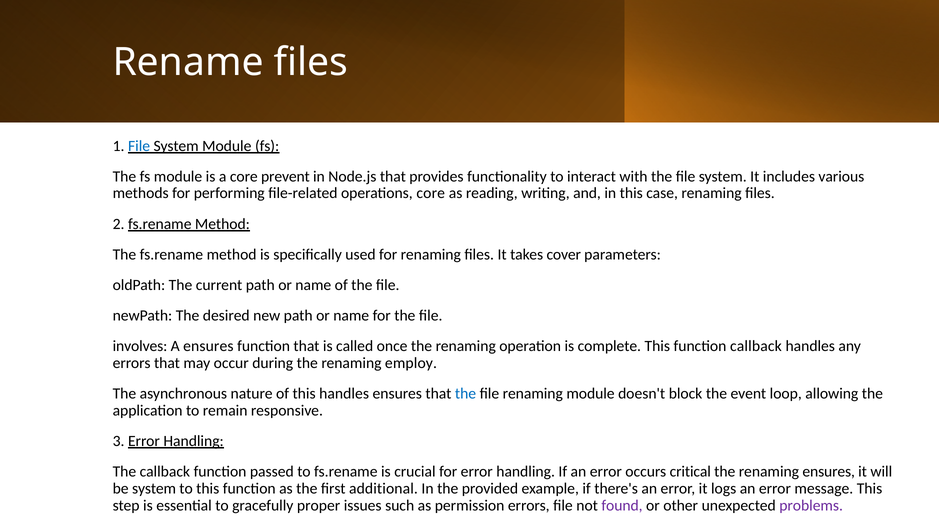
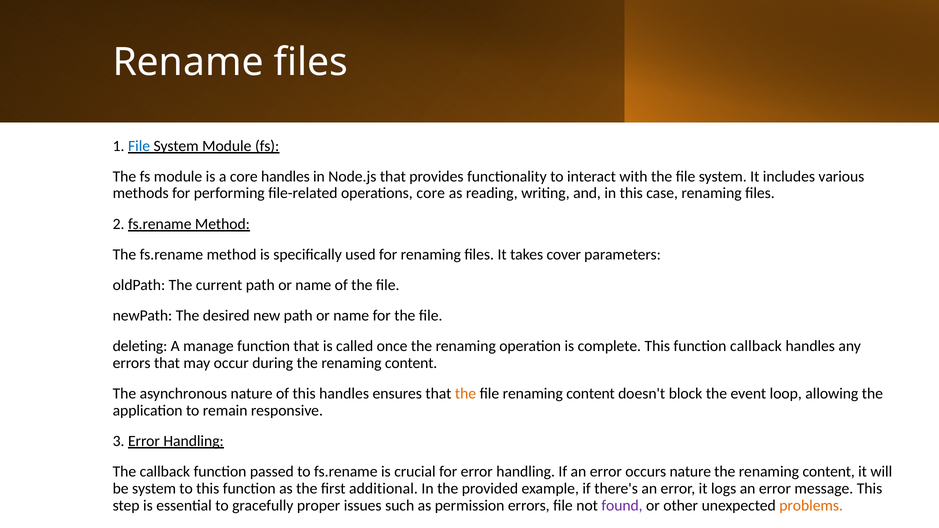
core prevent: prevent -> handles (285, 177)
involves: involves -> deleting (140, 346)
A ensures: ensures -> manage (208, 346)
during the renaming employ: employ -> content (411, 363)
the colour: blue -> orange (466, 394)
file renaming module: module -> content (591, 394)
occurs critical: critical -> nature (690, 472)
ensures: ensures -> content (829, 472)
problems colour: purple -> orange (811, 506)
